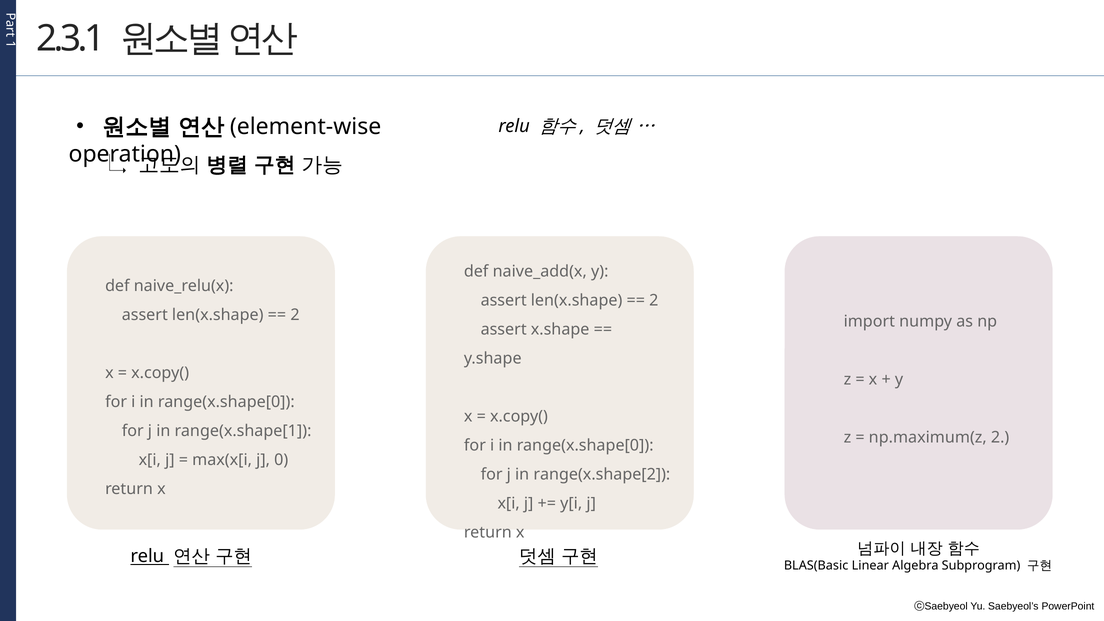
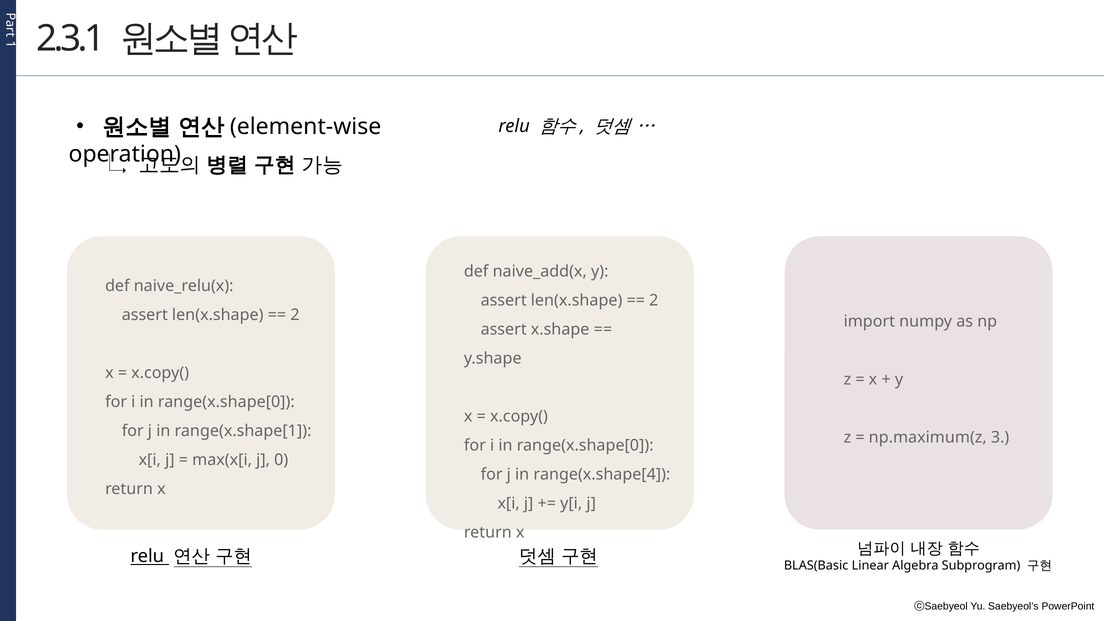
np.maximum(z 2: 2 -> 3 (1000, 437)
range(x.shape[2: range(x.shape[2 -> range(x.shape[4 (602, 474)
